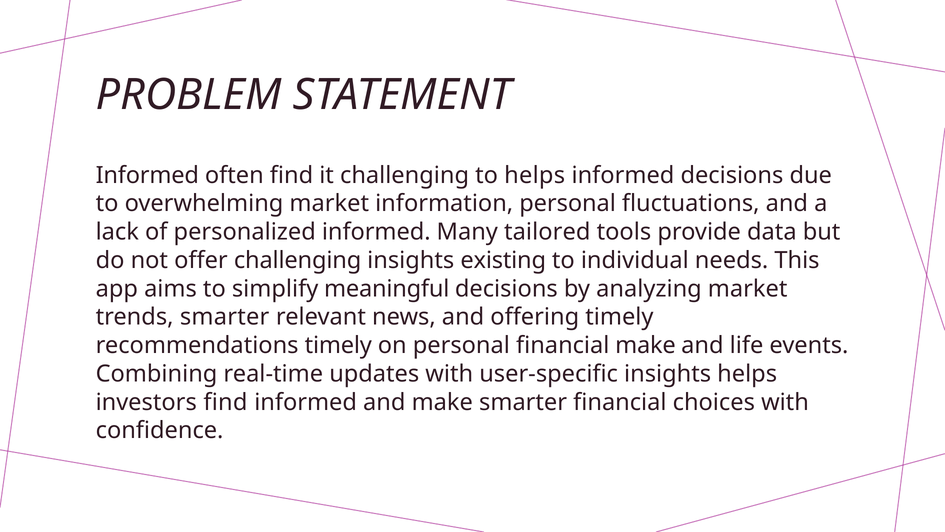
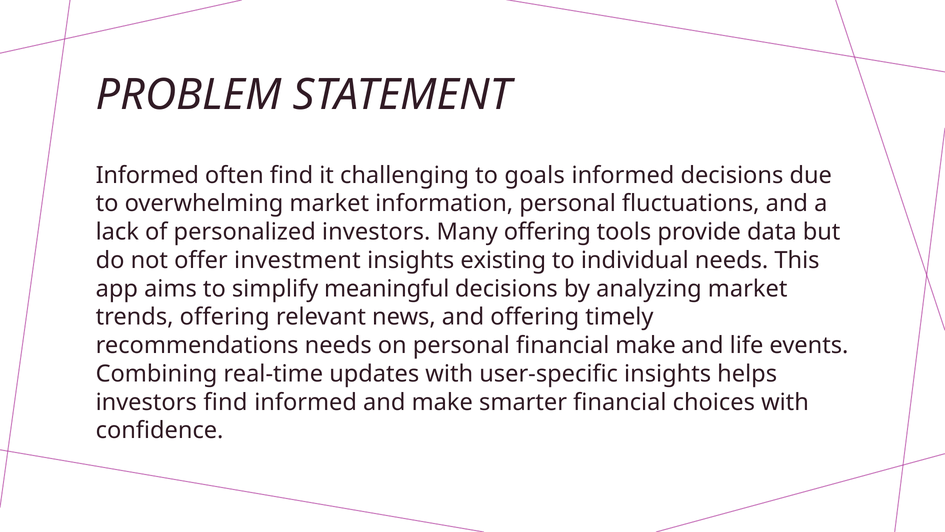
to helps: helps -> goals (535, 175)
personalized informed: informed -> investors (376, 232)
Many tailored: tailored -> offering (547, 232)
offer challenging: challenging -> investment (297, 260)
trends smarter: smarter -> offering (225, 317)
recommendations timely: timely -> needs (338, 345)
